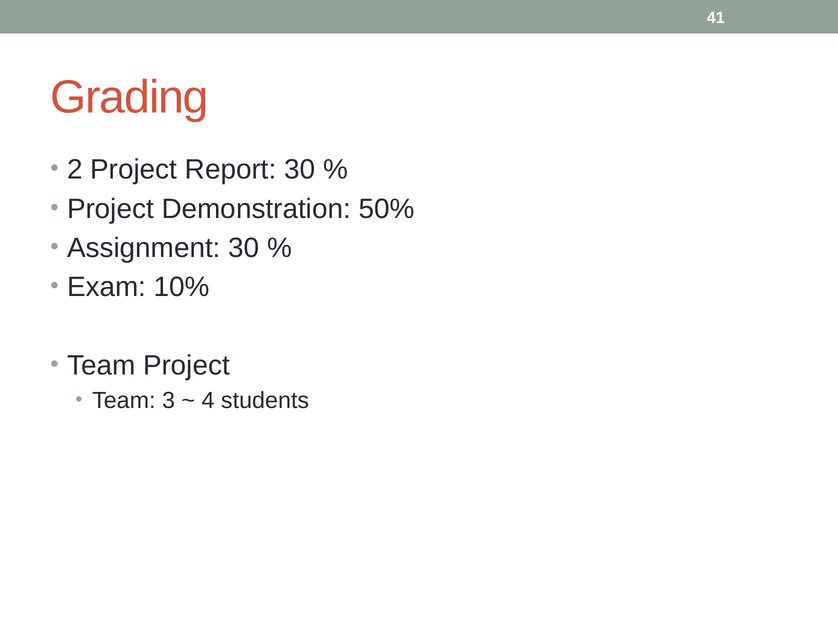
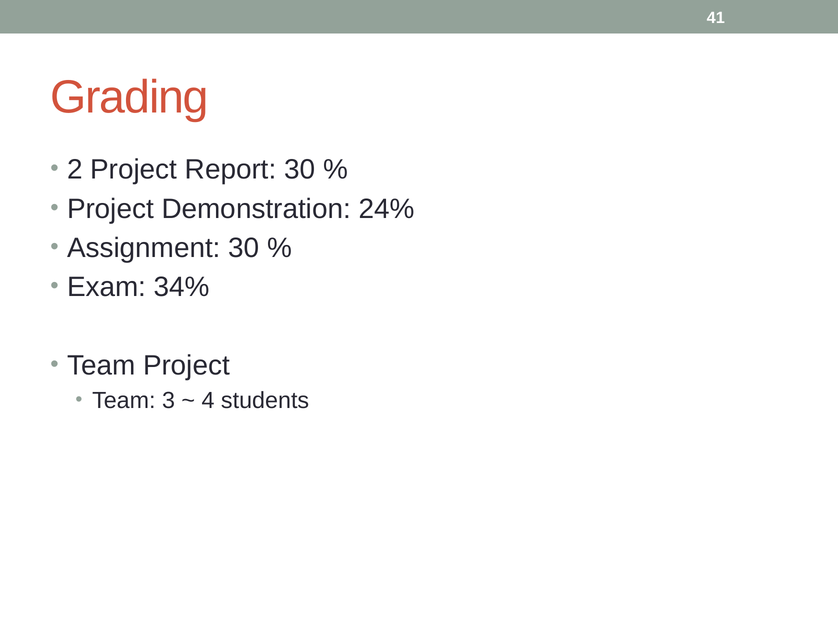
50%: 50% -> 24% (387, 209)
10%: 10% -> 34% (182, 287)
